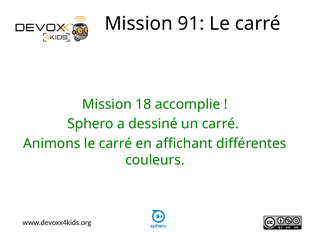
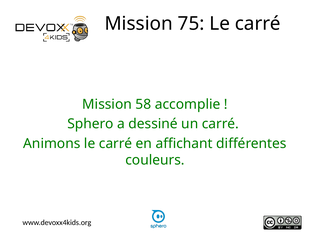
91: 91 -> 75 (191, 24)
18: 18 -> 58 (143, 104)
